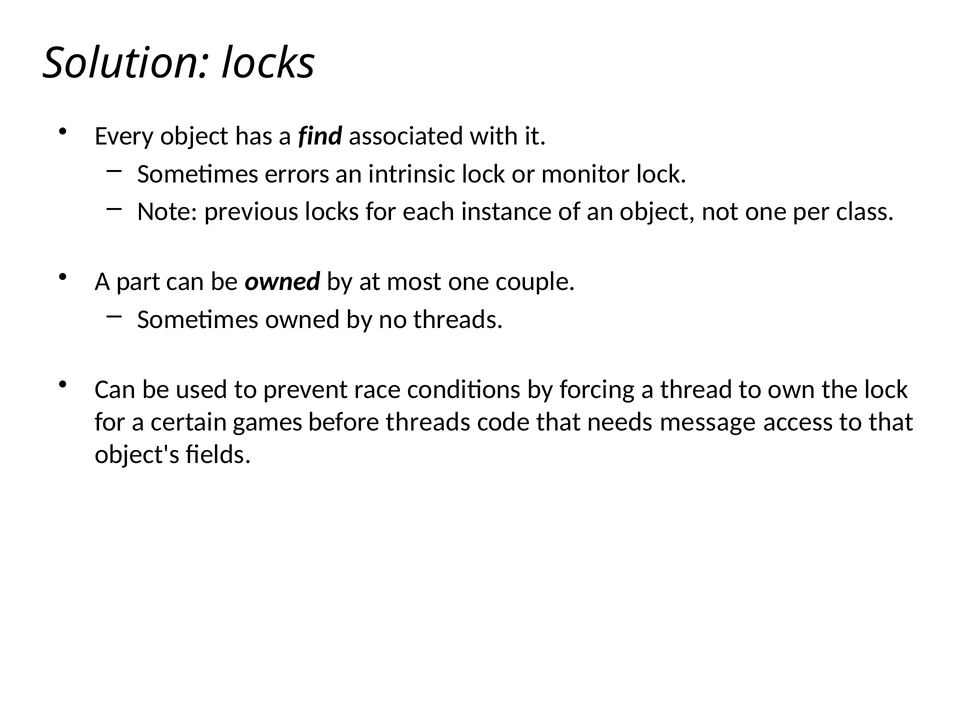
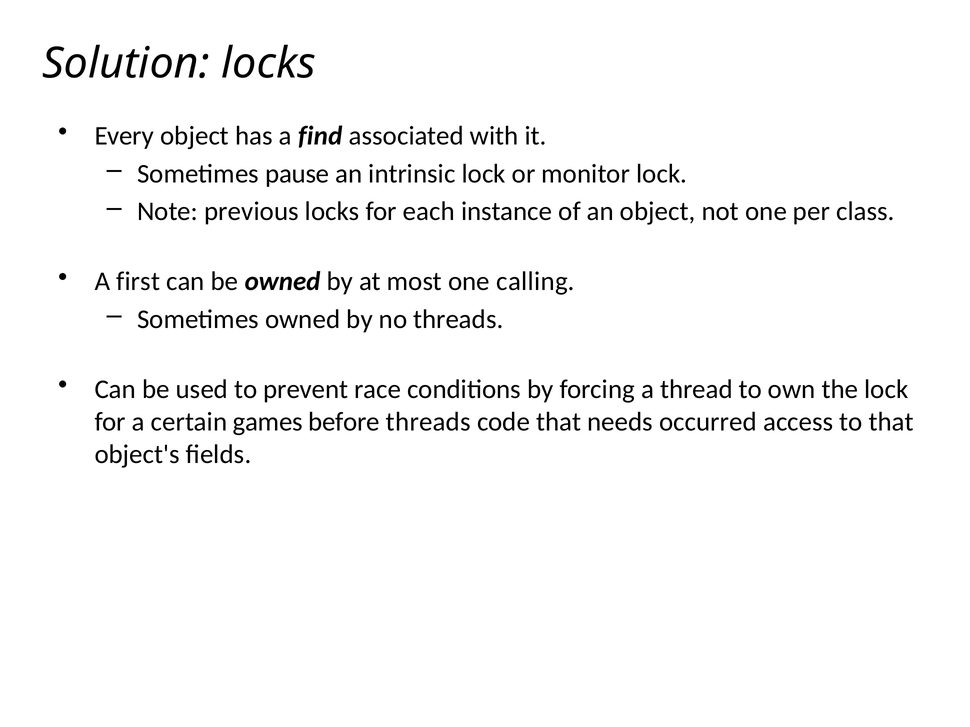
errors: errors -> pause (297, 174)
part: part -> first (138, 282)
couple: couple -> calling (536, 282)
message: message -> occurred (708, 422)
